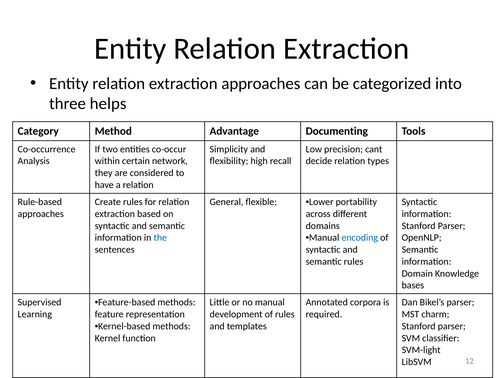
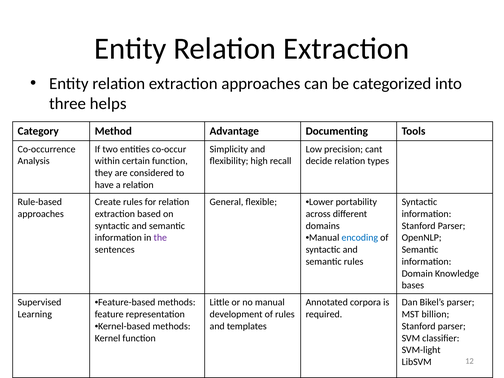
certain network: network -> function (170, 161)
the colour: blue -> purple (160, 238)
charm: charm -> billion (435, 314)
